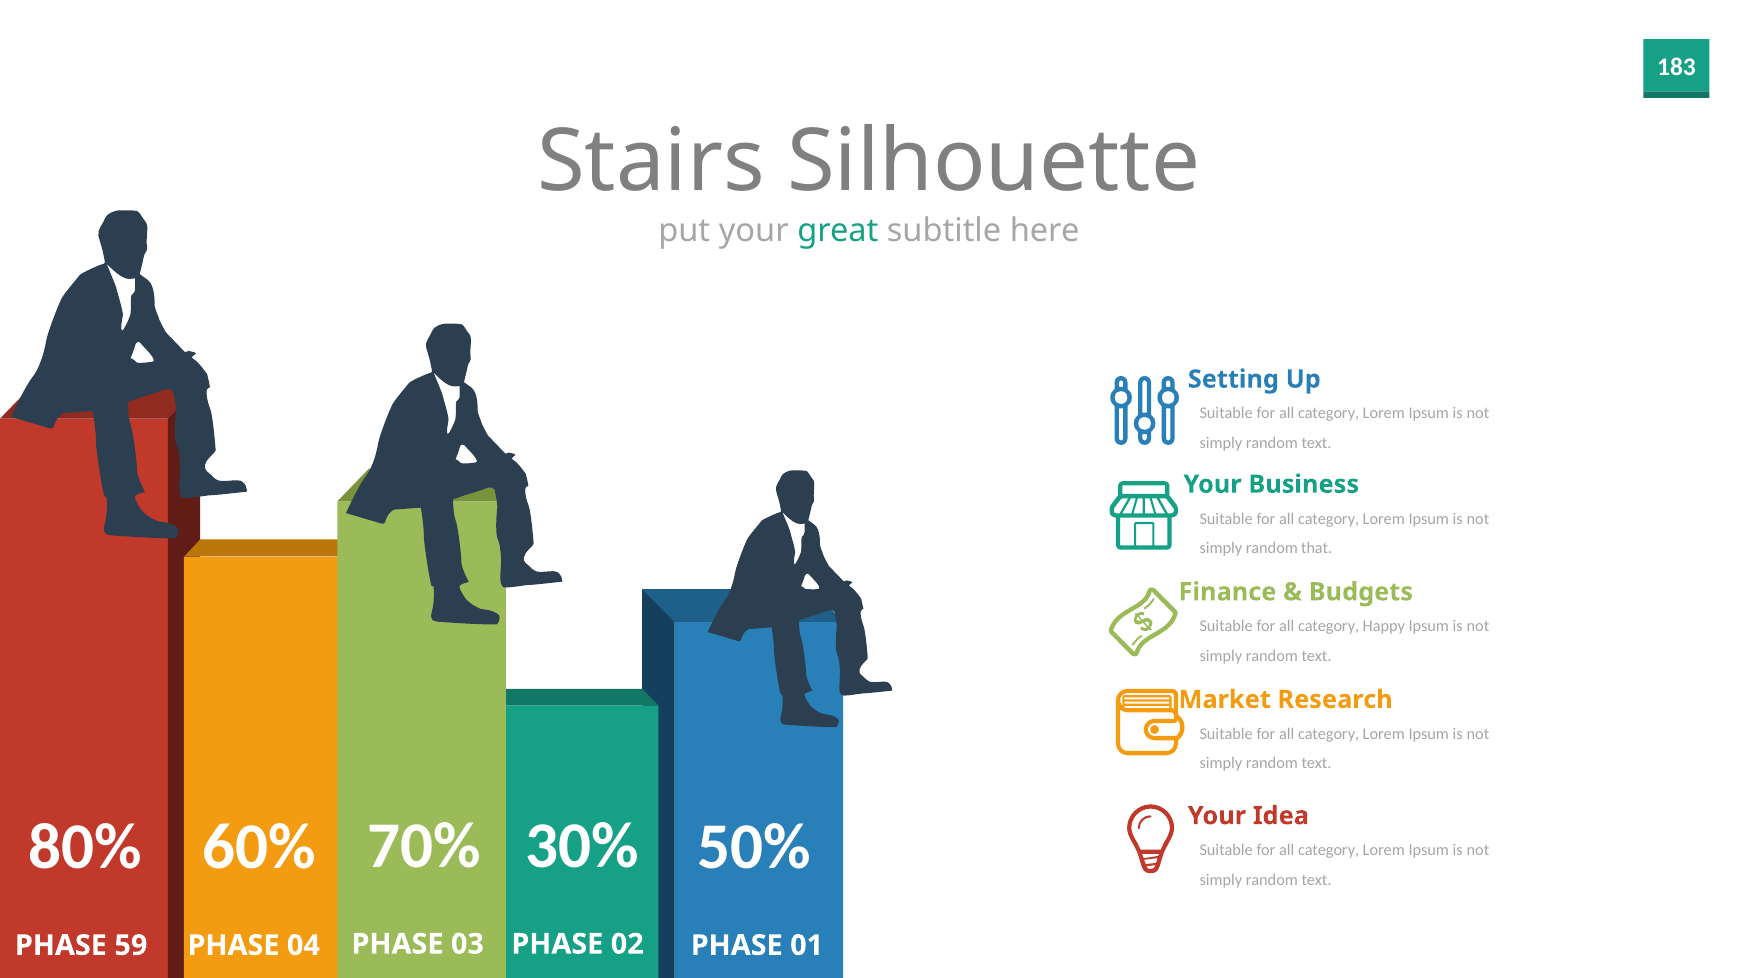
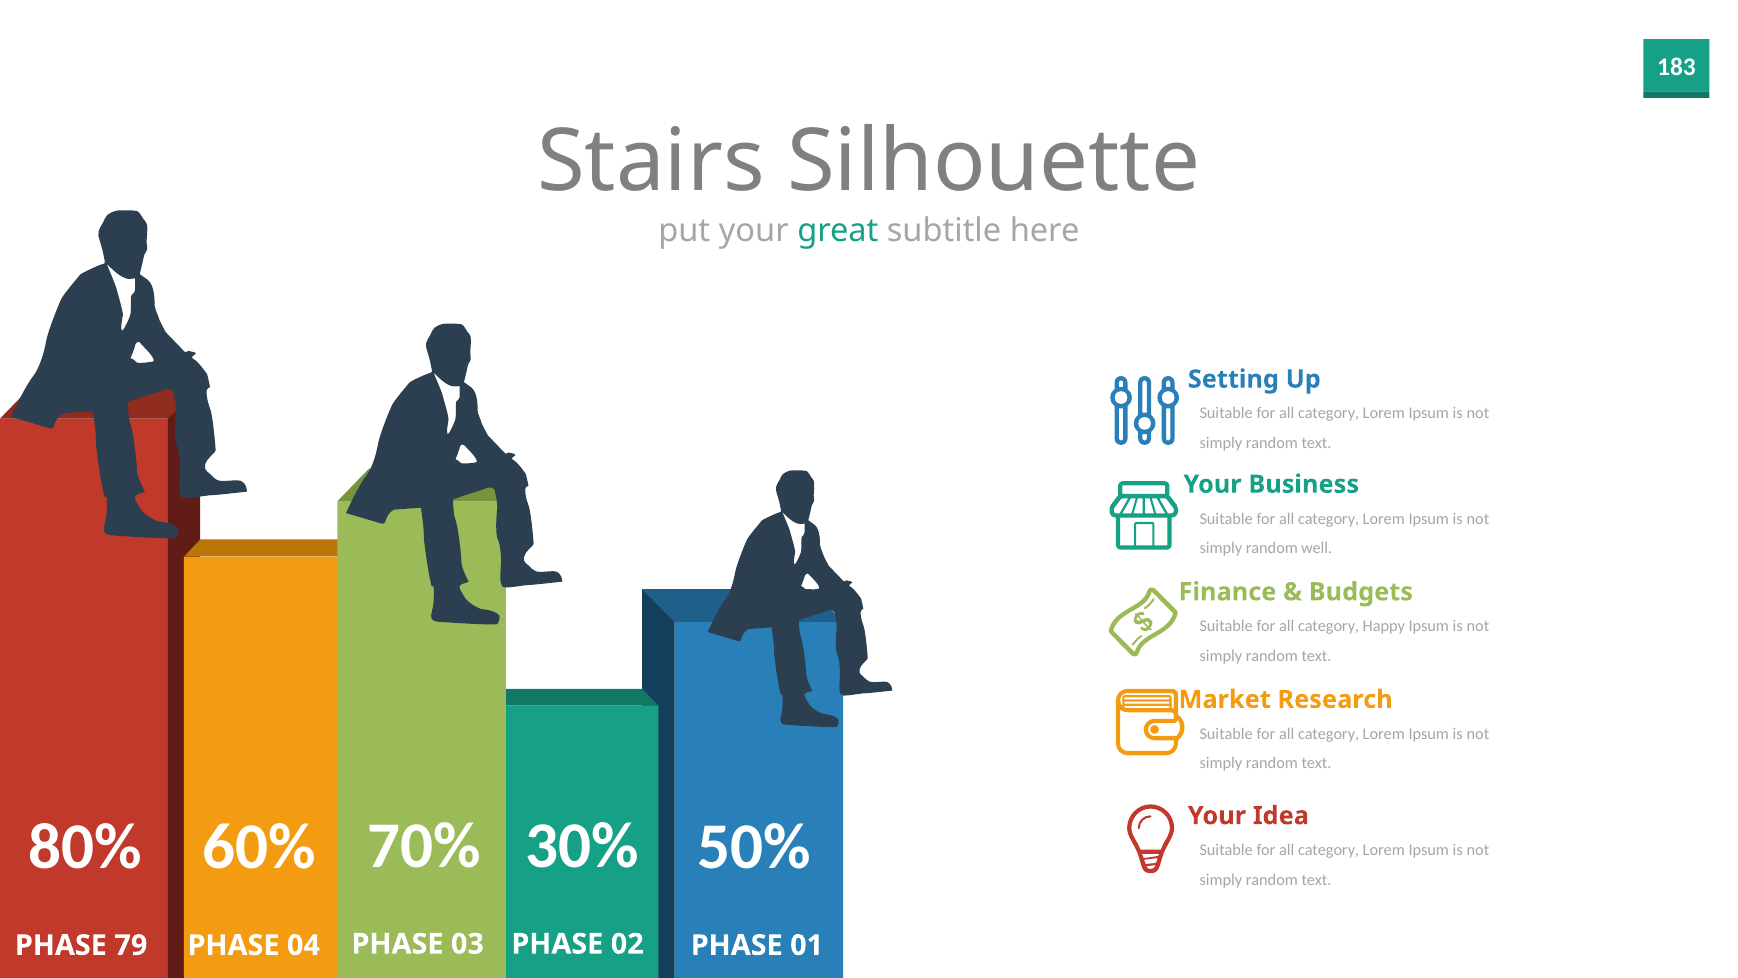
that: that -> well (1317, 548)
59: 59 -> 79 (131, 945)
